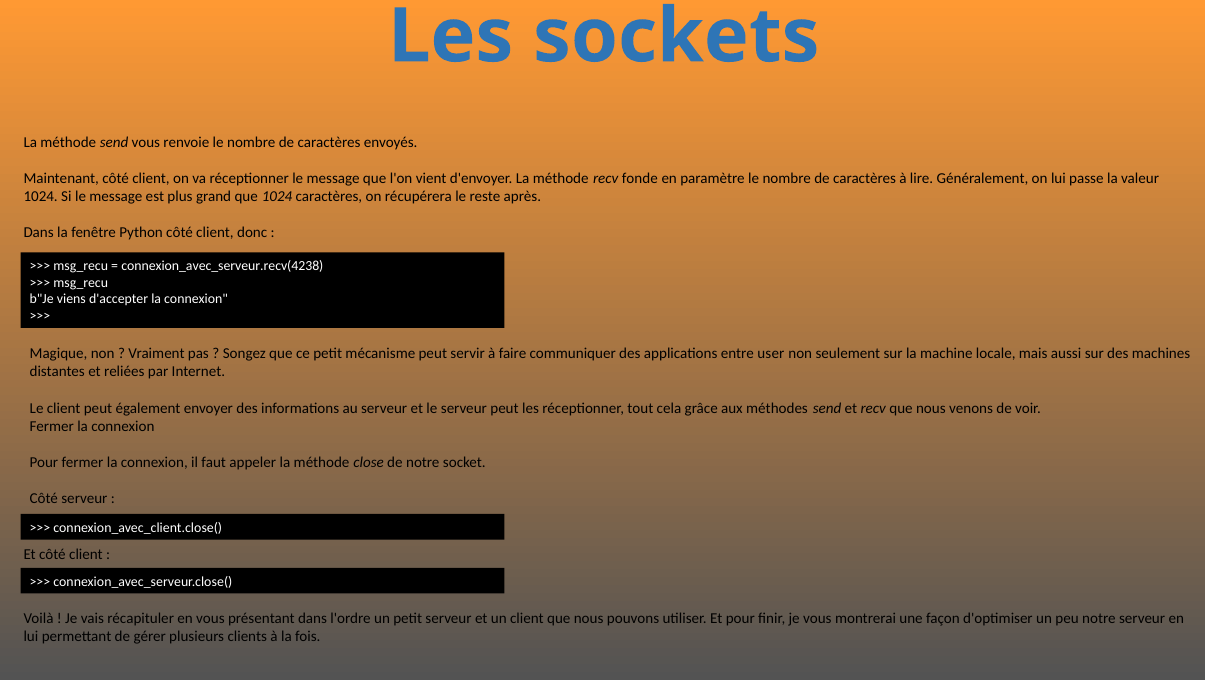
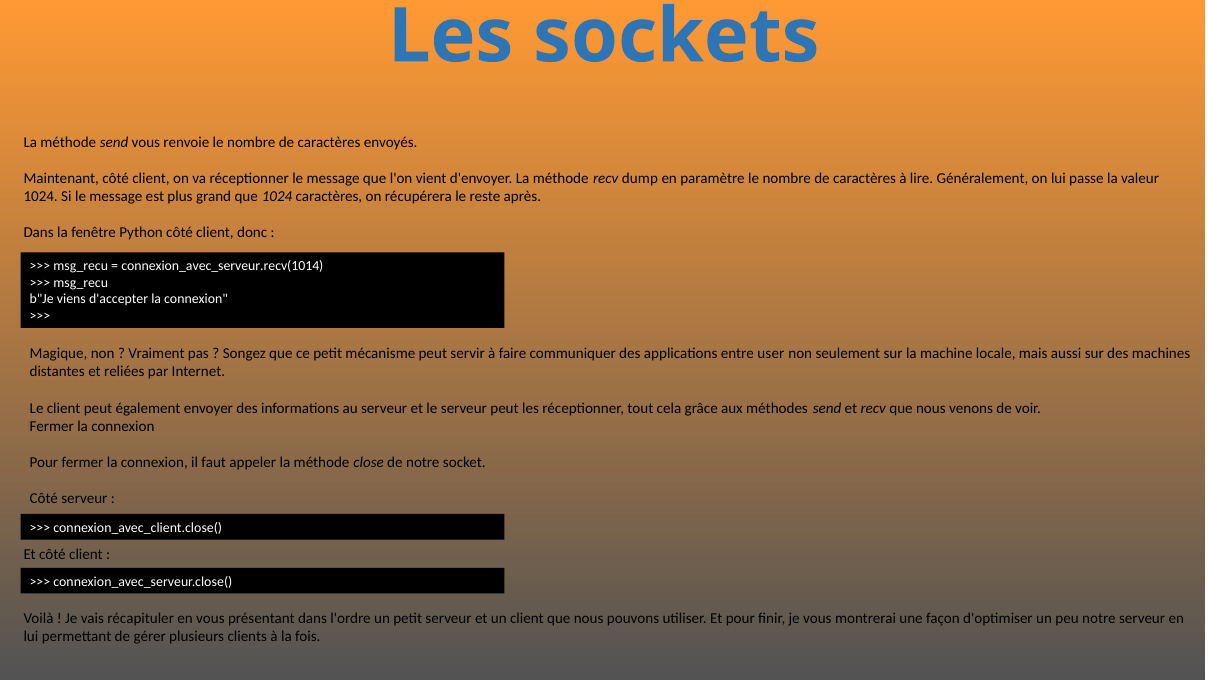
fonde: fonde -> dump (640, 178)
connexion_avec_serveur.recv(4238: connexion_avec_serveur.recv(4238 -> connexion_avec_serveur.recv(1014 (222, 266)
